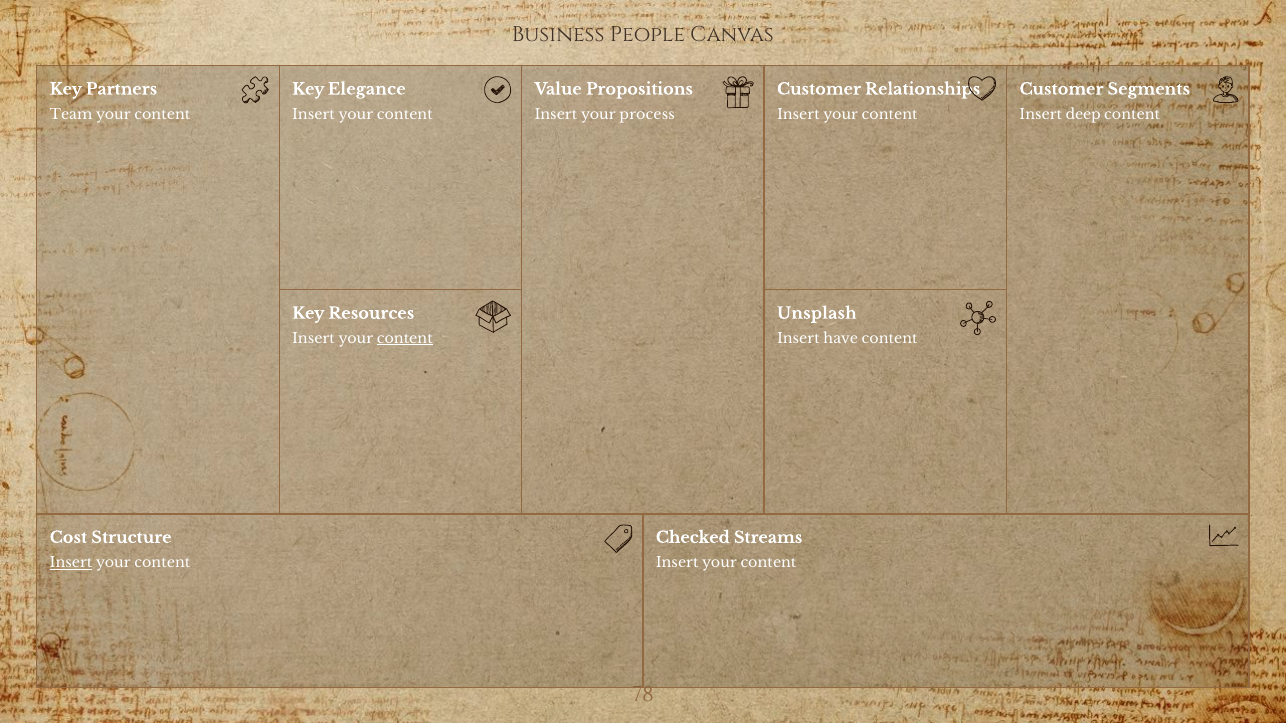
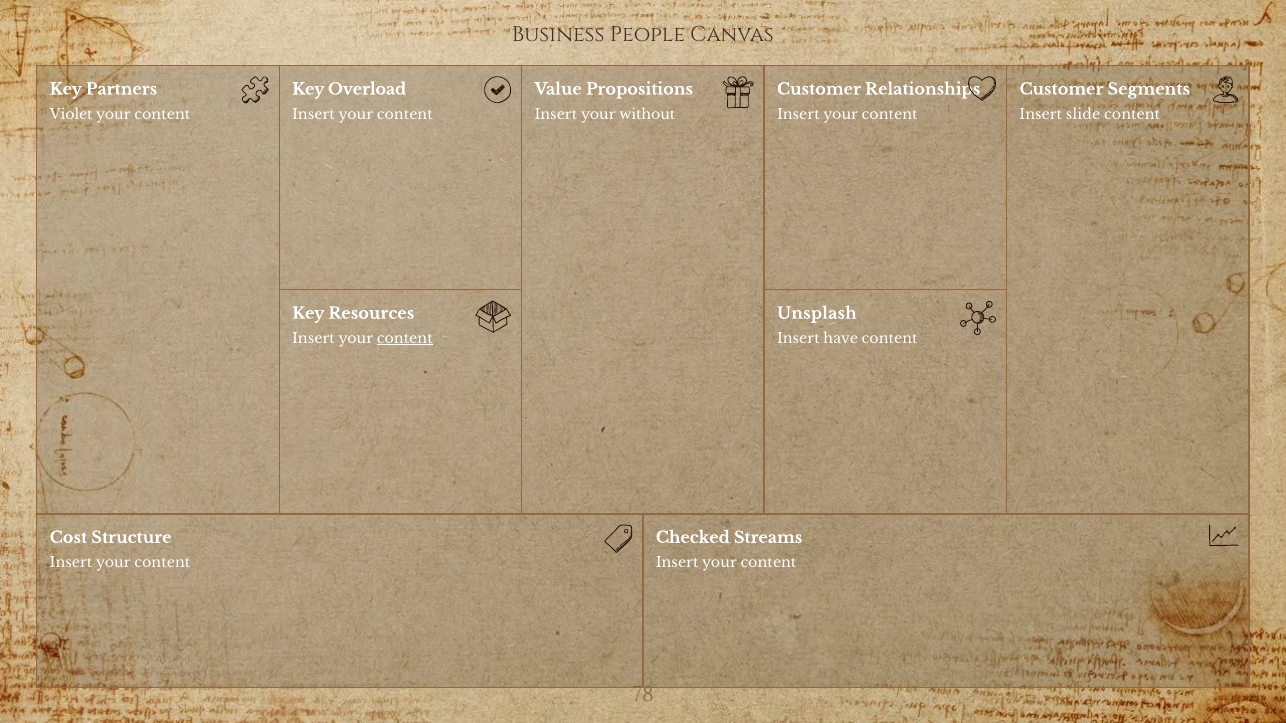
Elegance: Elegance -> Overload (367, 89)
Team: Team -> Violet (71, 115)
process: process -> without (647, 115)
deep: deep -> slide (1083, 115)
Insert underline: present -> none (71, 563)
